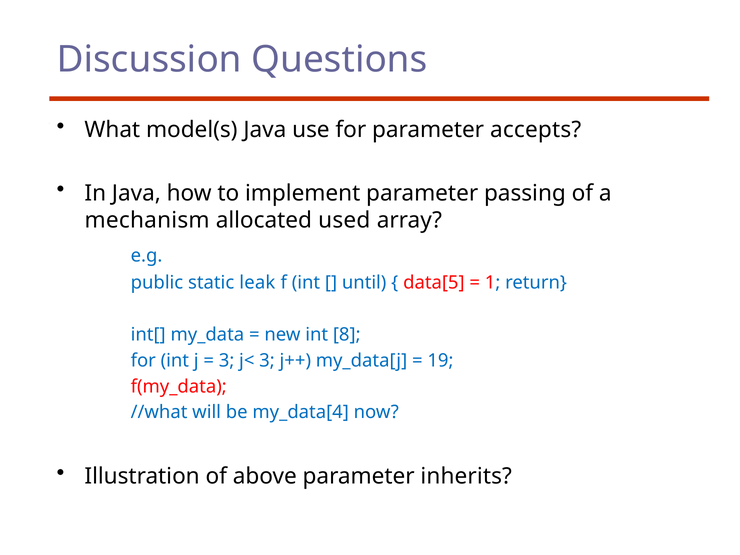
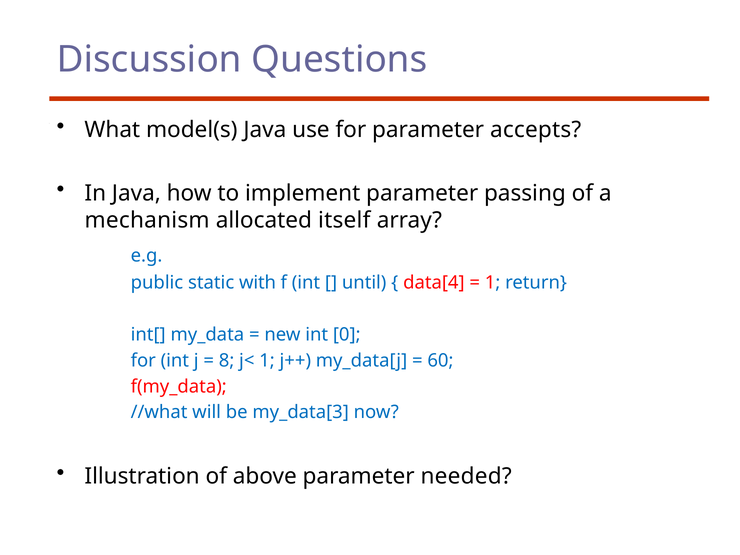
used: used -> itself (344, 220)
leak: leak -> with (258, 283)
data[5: data[5 -> data[4 (434, 283)
8: 8 -> 0 (347, 335)
3: 3 -> 8 (227, 361)
j< 3: 3 -> 1 (267, 361)
19: 19 -> 60 (440, 361)
my_data[4: my_data[4 -> my_data[3 (301, 412)
inherits: inherits -> needed (466, 476)
